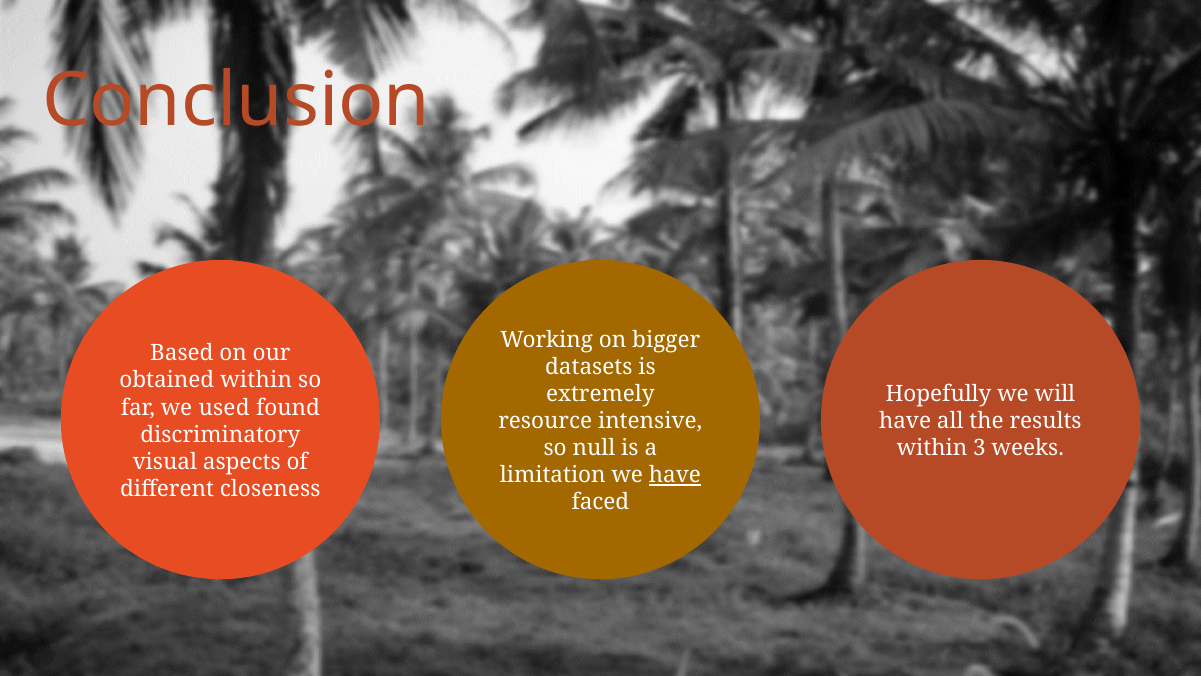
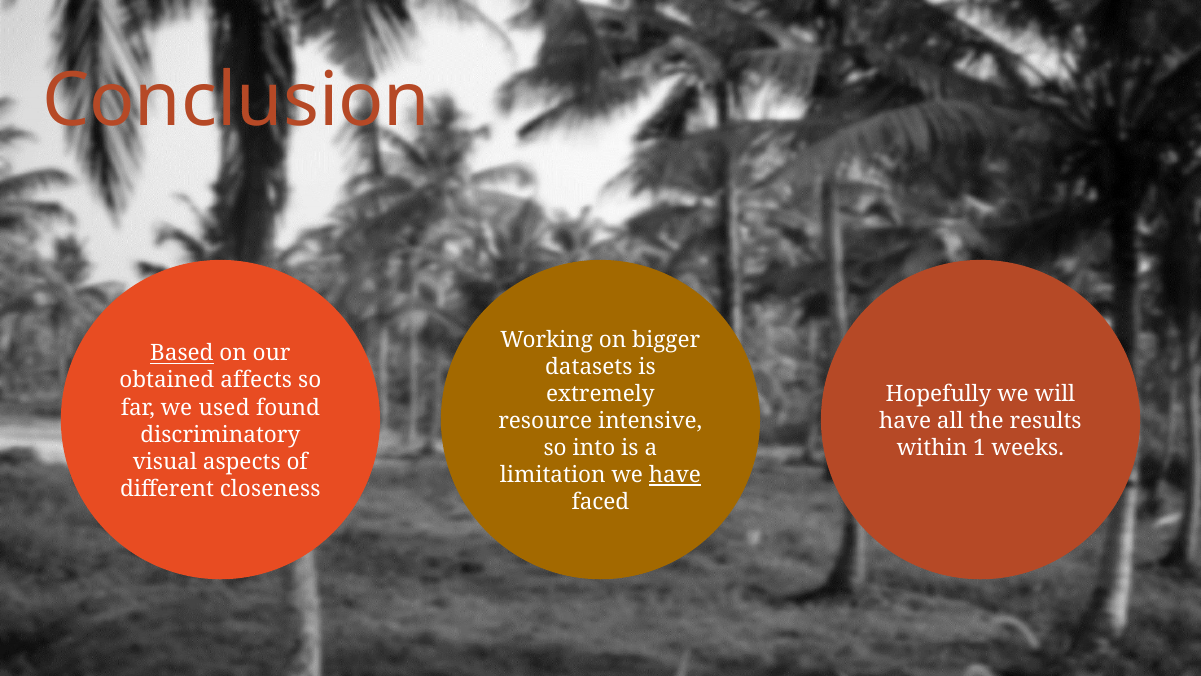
Based underline: none -> present (182, 353)
obtained within: within -> affects (256, 380)
null: null -> into (594, 448)
3: 3 -> 1 (980, 448)
